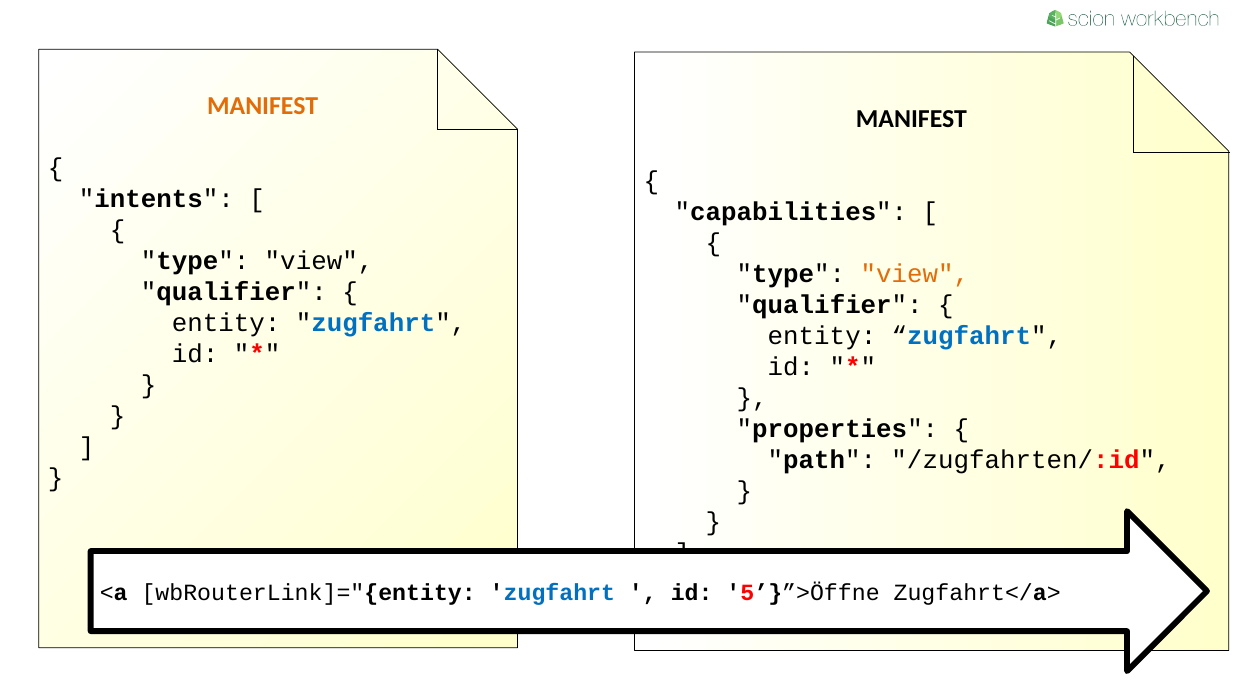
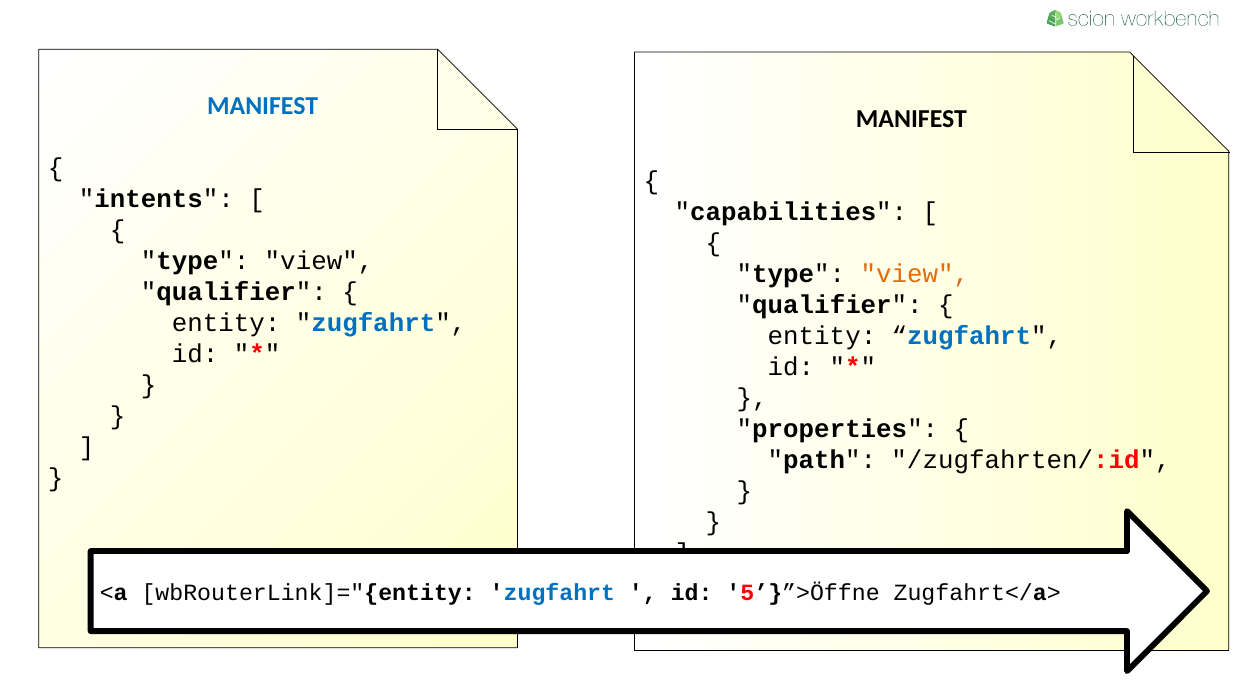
MANIFEST colour: orange -> blue (263, 106)
